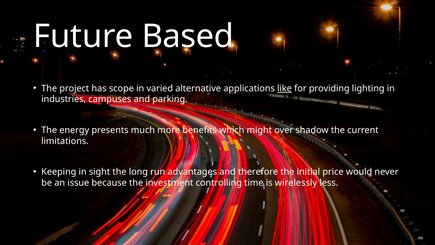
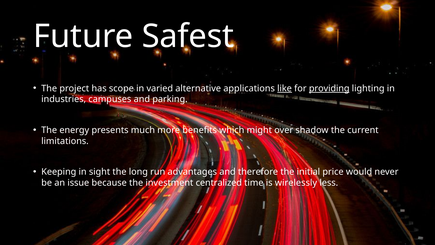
Based: Based -> Safest (188, 36)
providing underline: none -> present (329, 88)
controlling: controlling -> centralized (219, 183)
